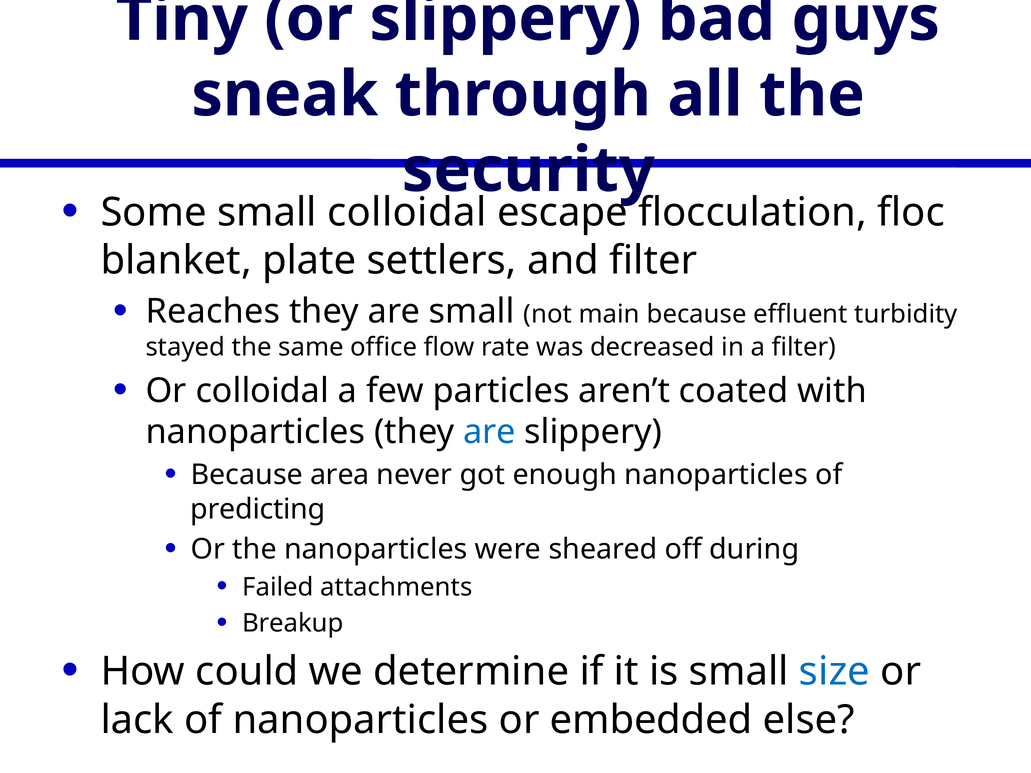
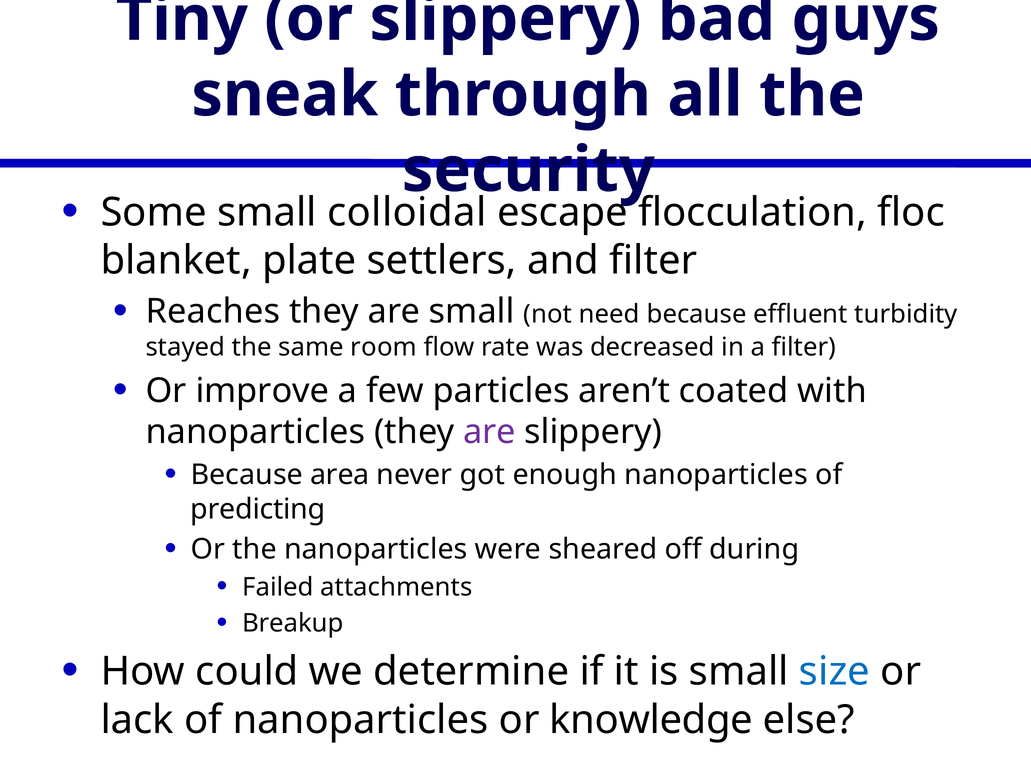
main: main -> need (609, 315)
office: office -> room (384, 347)
Or colloidal: colloidal -> improve (262, 391)
are colour: blue -> purple (489, 432)
embedded: embedded -> knowledge (651, 720)
